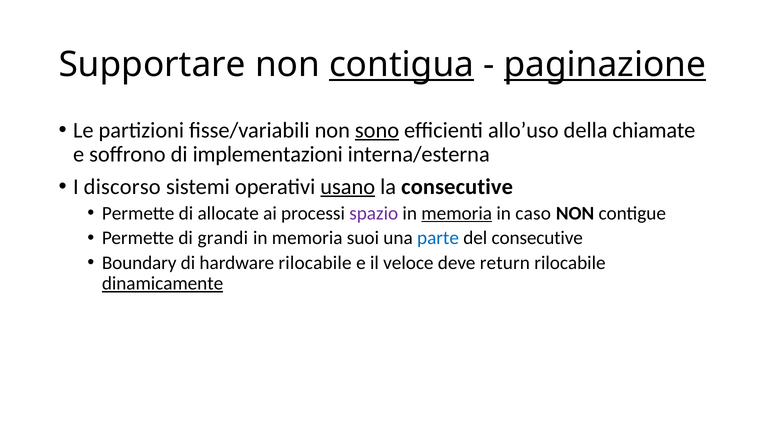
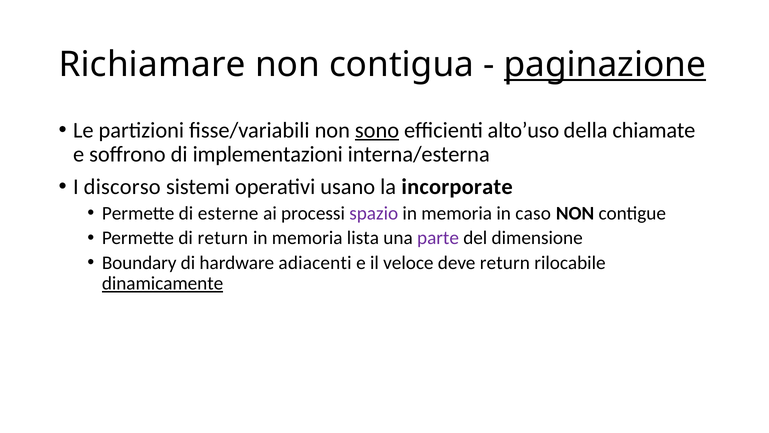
Supportare: Supportare -> Richiamare (152, 65)
contigua underline: present -> none (402, 65)
allo’uso: allo’uso -> alto’uso (523, 130)
usano underline: present -> none (348, 186)
la consecutive: consecutive -> incorporate (457, 186)
allocate: allocate -> esterne (228, 213)
memoria underline: present -> none (457, 213)
di grandi: grandi -> return (223, 238)
suoi: suoi -> lista (363, 238)
parte colour: blue -> purple (438, 238)
del consecutive: consecutive -> dimensione (537, 238)
hardware rilocabile: rilocabile -> adiacenti (315, 262)
